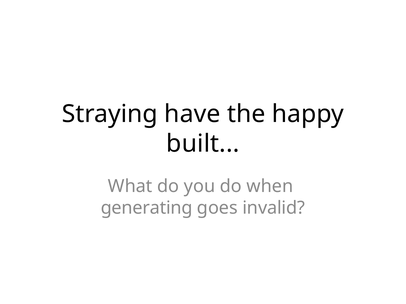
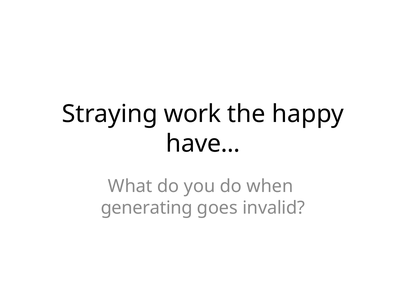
have: have -> work (193, 114)
built: built -> have (203, 144)
